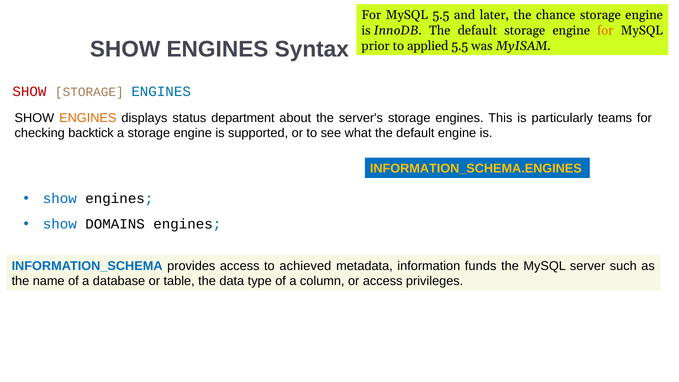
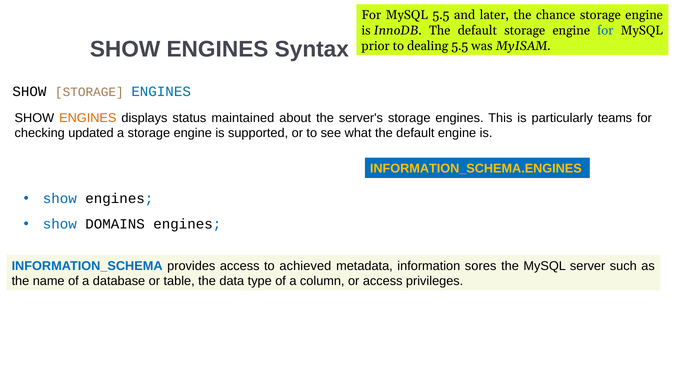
for colour: orange -> blue (605, 31)
applied: applied -> dealing (428, 46)
SHOW colour: red -> black (29, 91)
department: department -> maintained (243, 118)
backtick: backtick -> updated (91, 133)
funds: funds -> sores (481, 266)
